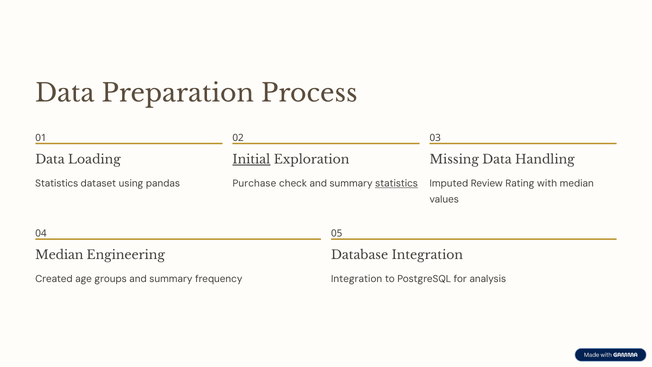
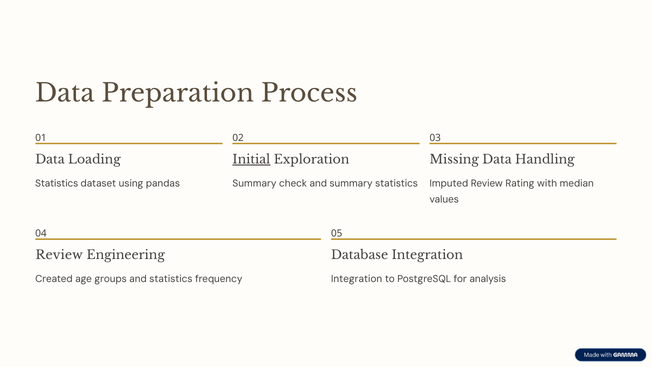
Purchase: Purchase -> Summary (254, 183)
statistics underline: present -> none (397, 183)
Median: Median -> Review (59, 255)
groups and summary: summary -> statistics (171, 279)
